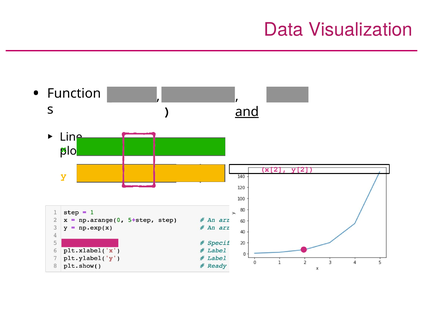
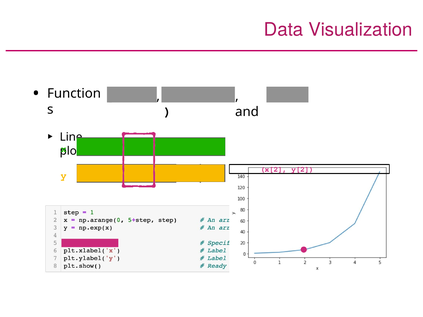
and underline: present -> none (247, 112)
